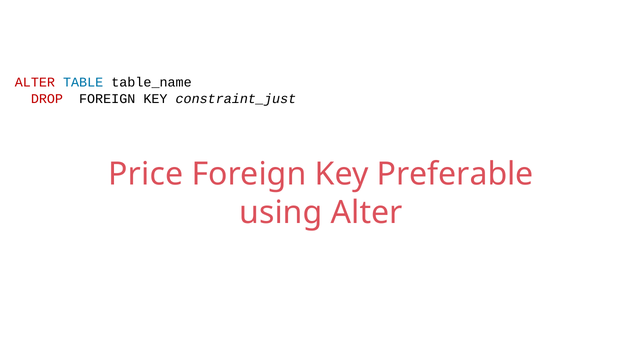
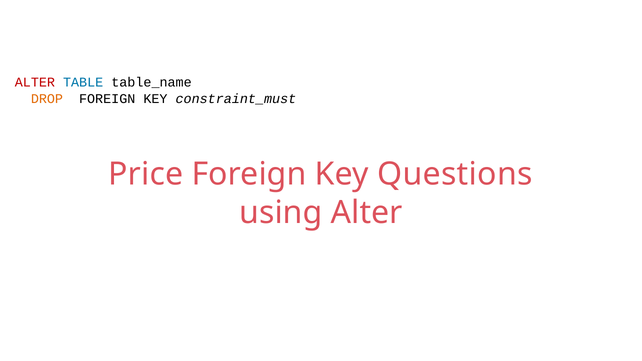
DROP colour: red -> orange (47, 99)
constraint_just: constraint_just -> constraint_must (236, 99)
Preferable: Preferable -> Questions (455, 174)
